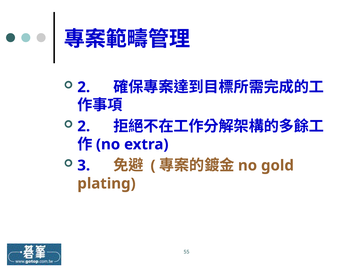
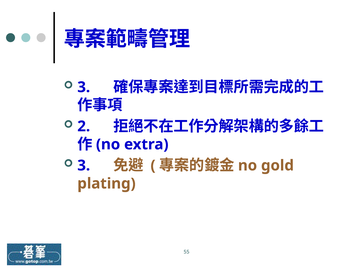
2: 2 -> 3 (84, 87)
